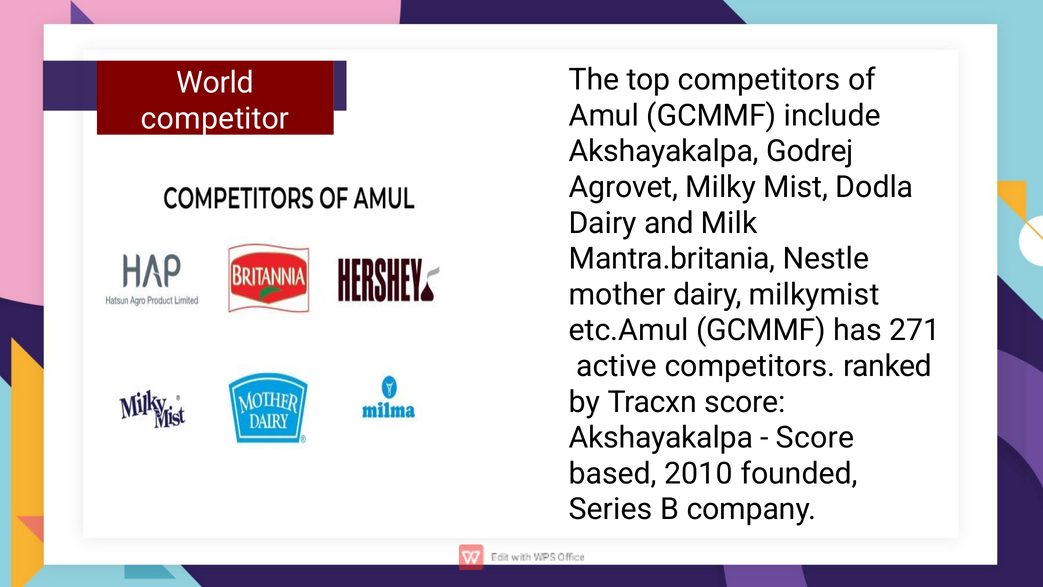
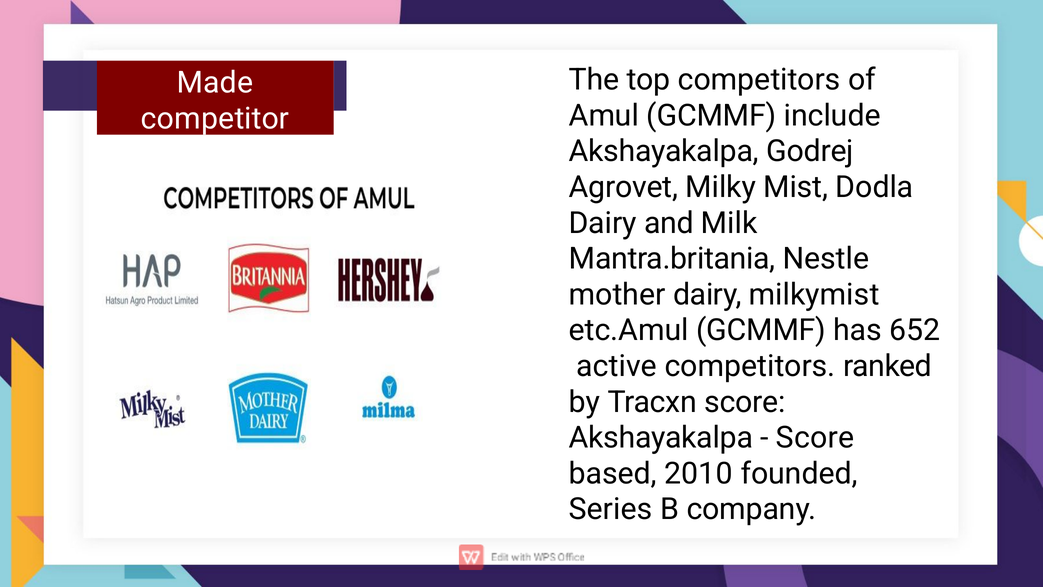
World: World -> Made (215, 83)
271: 271 -> 652 (915, 331)
